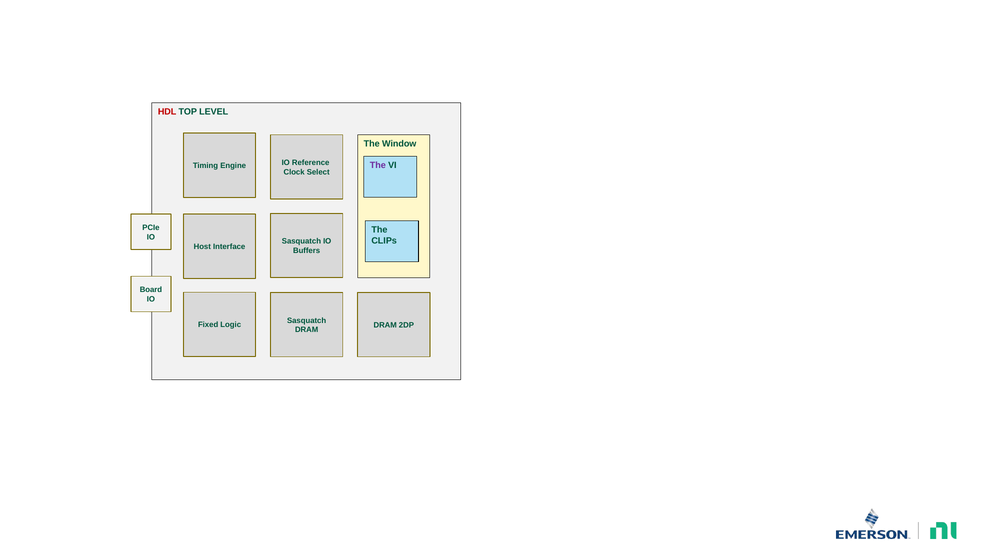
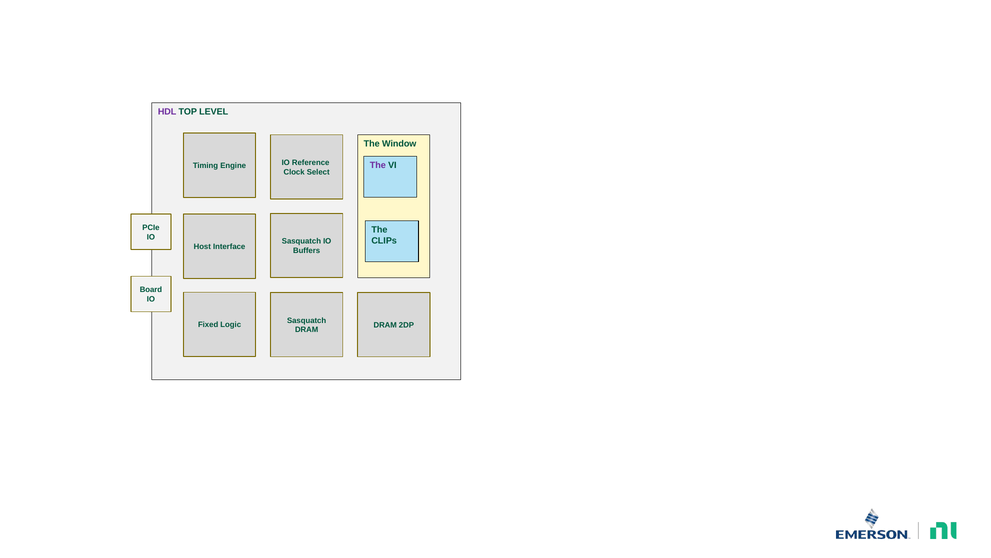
HDL colour: red -> purple (167, 112)
